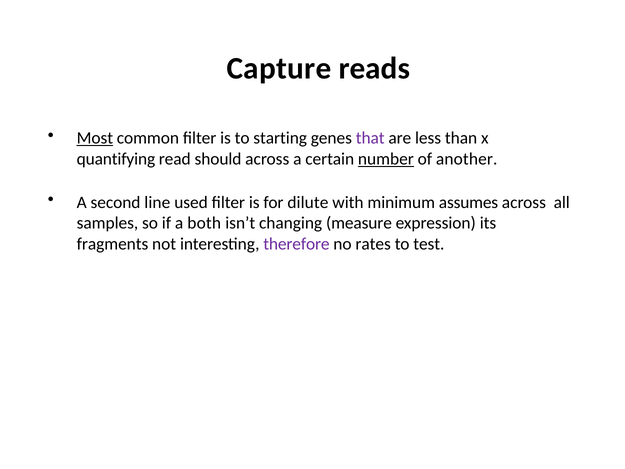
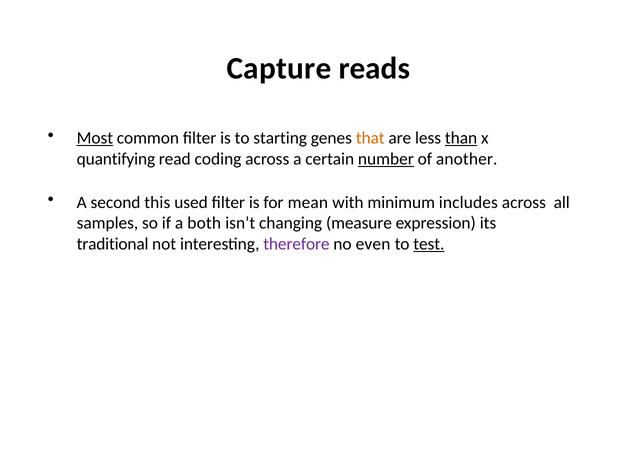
that colour: purple -> orange (370, 138)
than underline: none -> present (461, 138)
should: should -> coding (218, 159)
line: line -> this (157, 202)
dilute: dilute -> mean (308, 202)
assumes: assumes -> includes (468, 202)
fragments: fragments -> traditional (113, 244)
rates: rates -> even (373, 244)
test underline: none -> present (429, 244)
